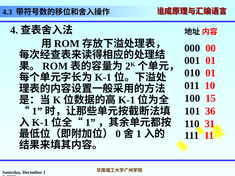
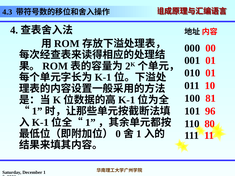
15: 15 -> 81 (211, 99)
36: 36 -> 96 (210, 111)
31: 31 -> 80 (210, 124)
